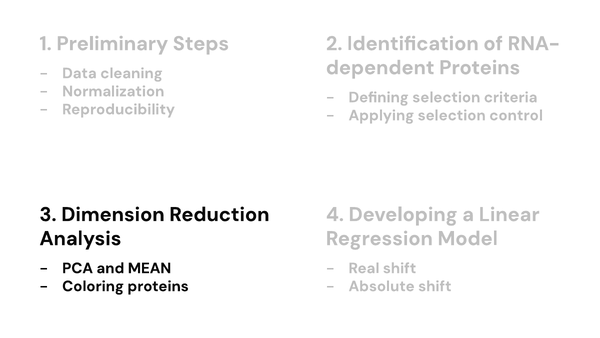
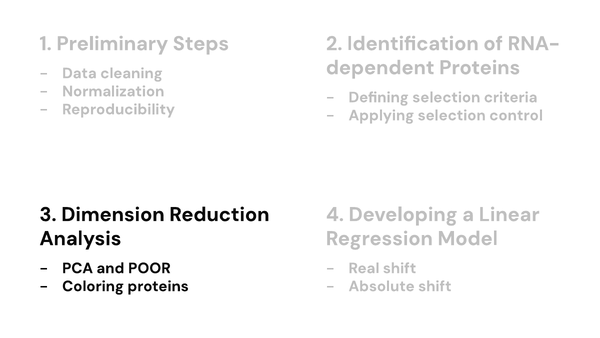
MEAN: MEAN -> POOR (149, 268)
